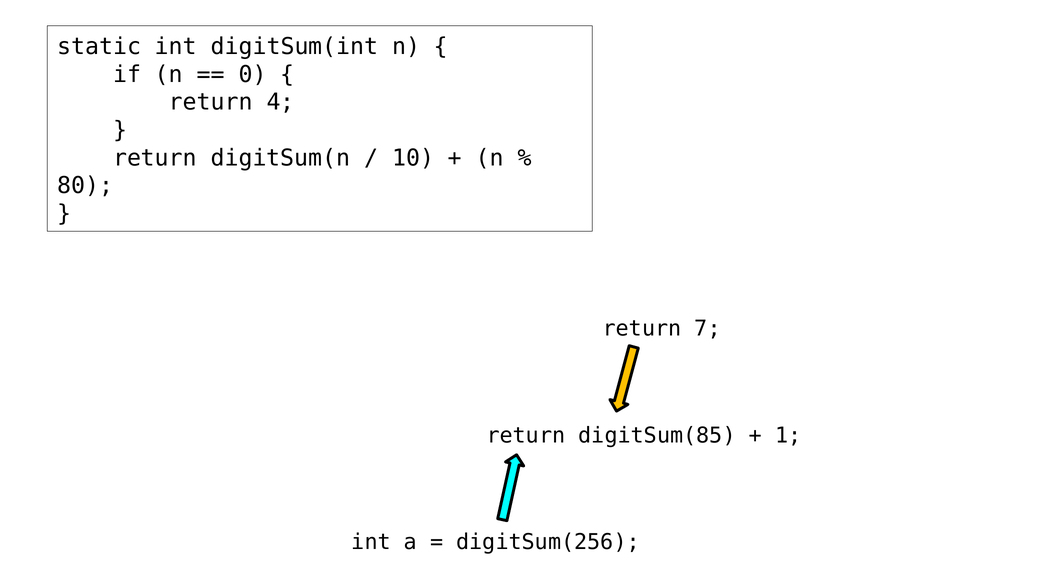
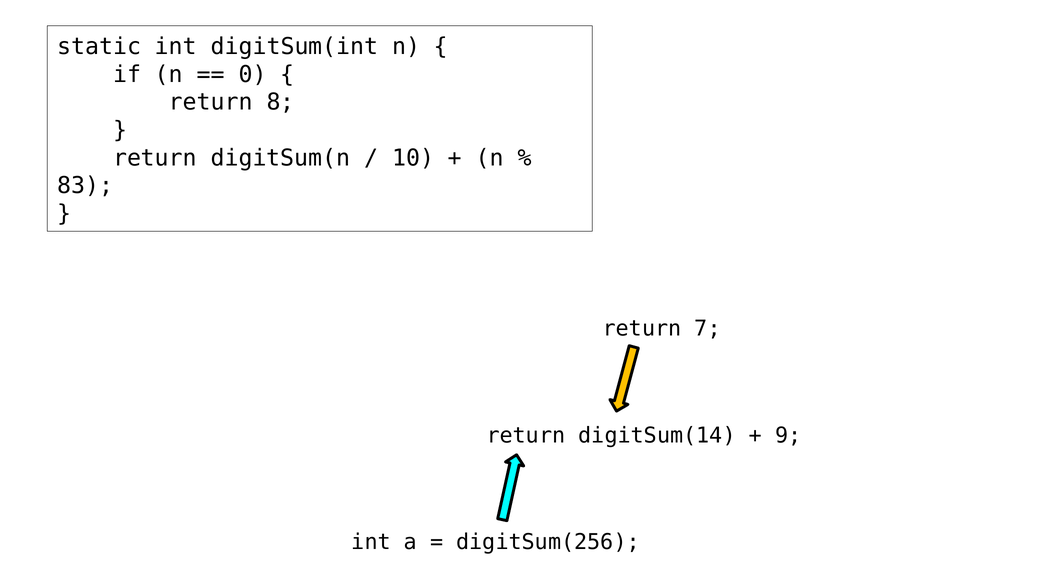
4: 4 -> 8 (280, 102)
80: 80 -> 83 (85, 186)
digitSum(85: digitSum(85 -> digitSum(14 (657, 436)
1: 1 -> 9 (788, 436)
